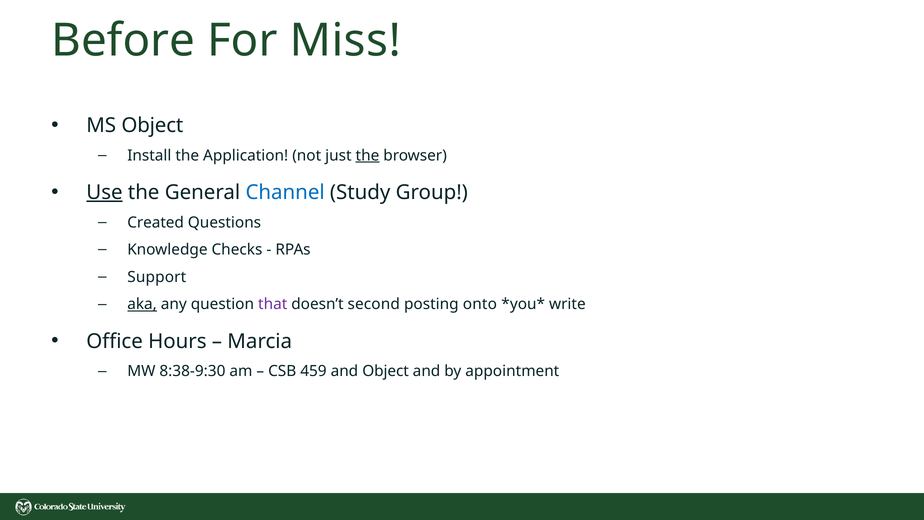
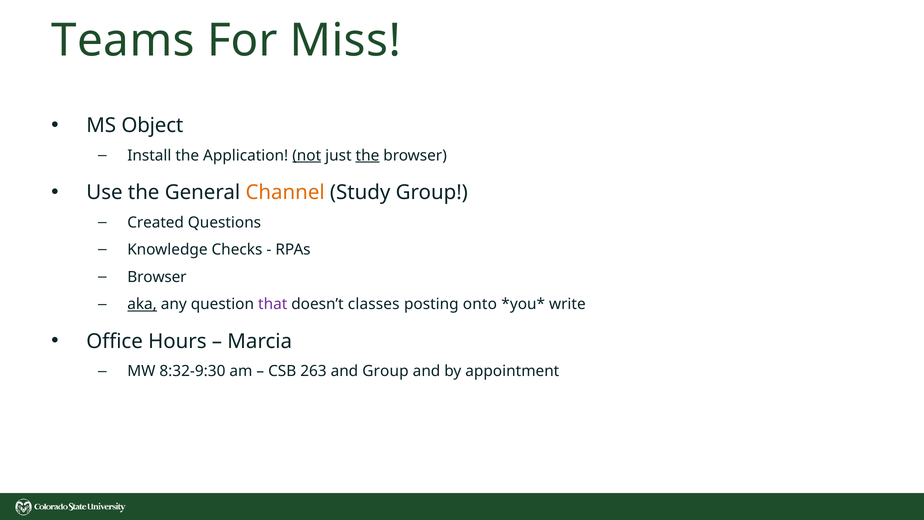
Before: Before -> Teams (123, 41)
not underline: none -> present (307, 155)
Use underline: present -> none (104, 192)
Channel colour: blue -> orange (285, 192)
Support: Support -> Browser (157, 277)
second: second -> classes (374, 304)
8:38-9:30: 8:38-9:30 -> 8:32-9:30 (192, 371)
459: 459 -> 263 (313, 371)
and Object: Object -> Group (385, 371)
